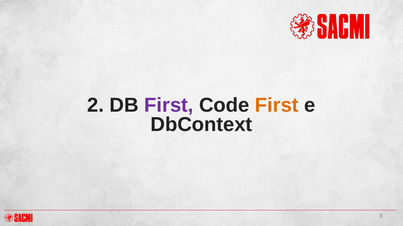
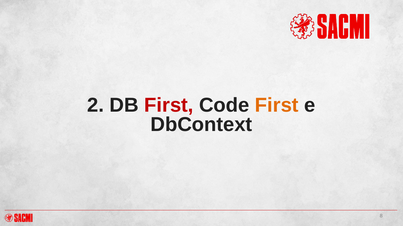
First colour: purple -> red (169, 105)
